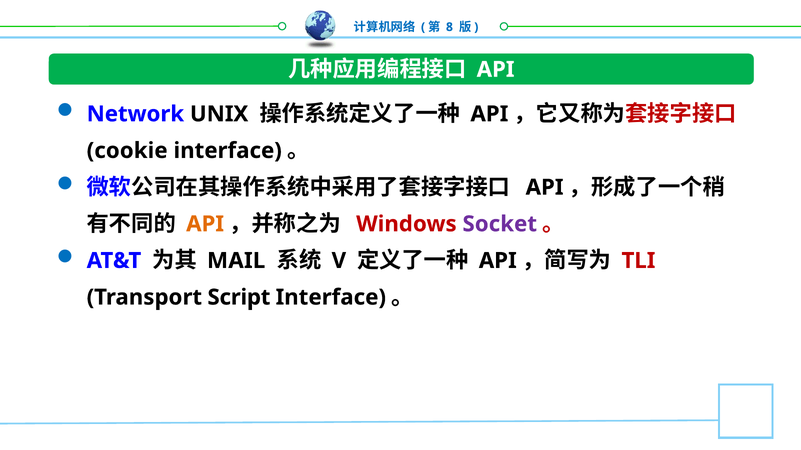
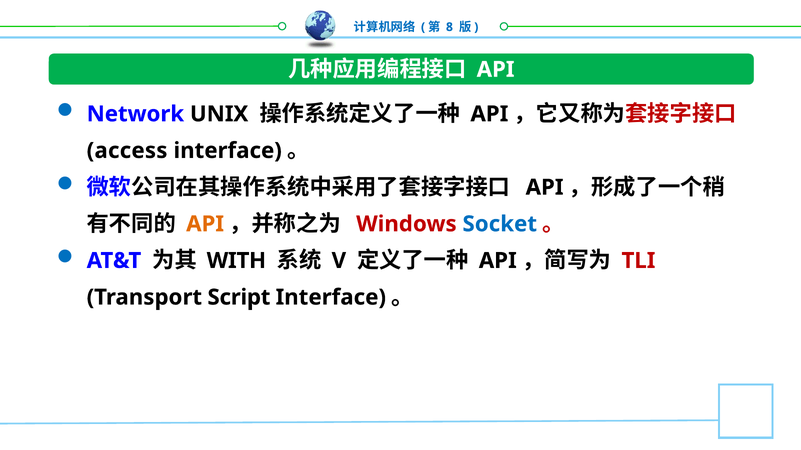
cookie: cookie -> access (127, 151)
Socket colour: purple -> blue (500, 224)
MAIL: MAIL -> WITH (236, 261)
